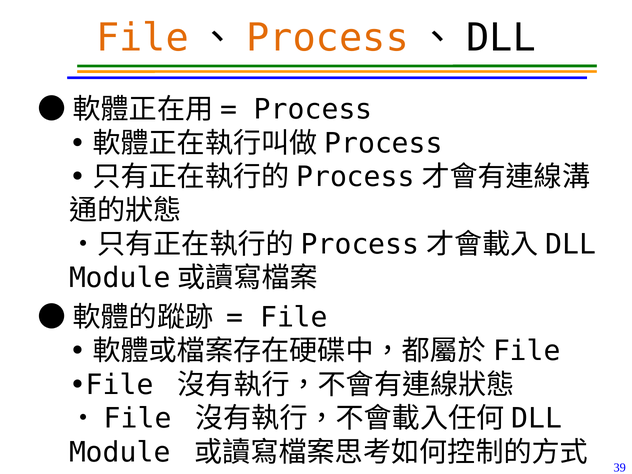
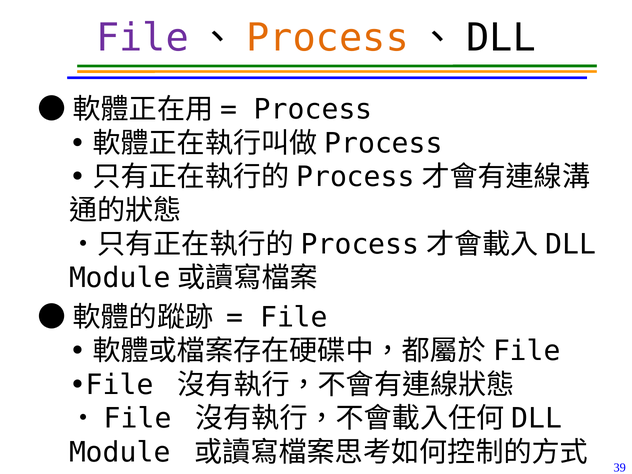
File colour: orange -> purple (142, 38)
